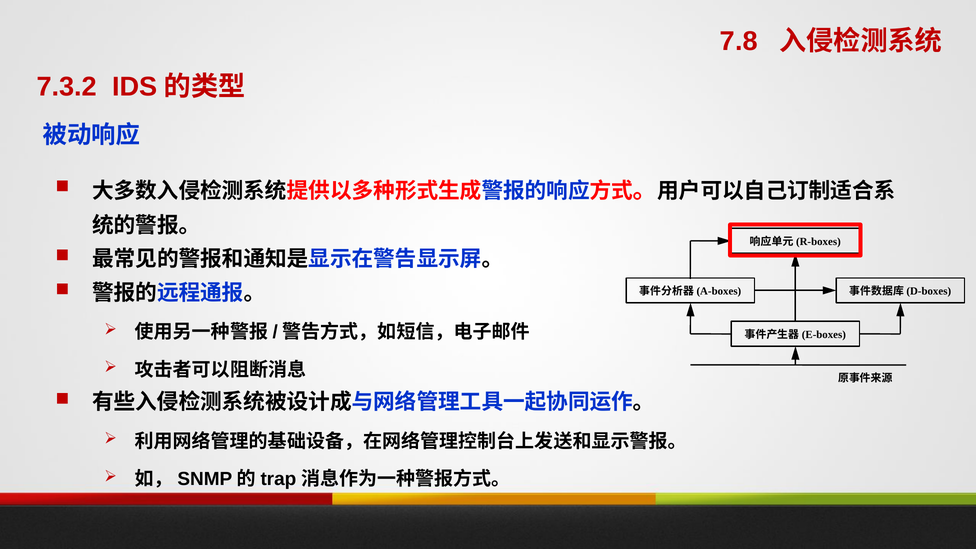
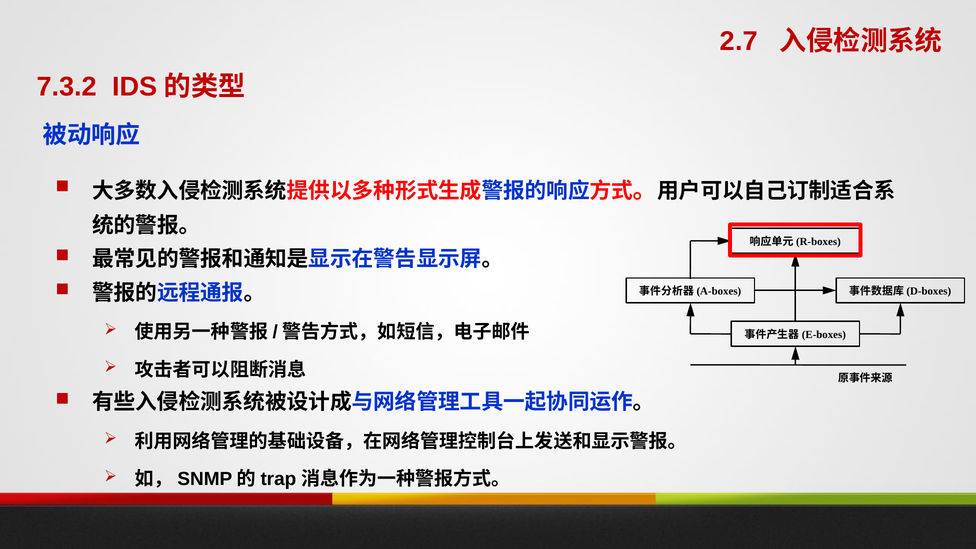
7.8: 7.8 -> 2.7 (739, 41)
